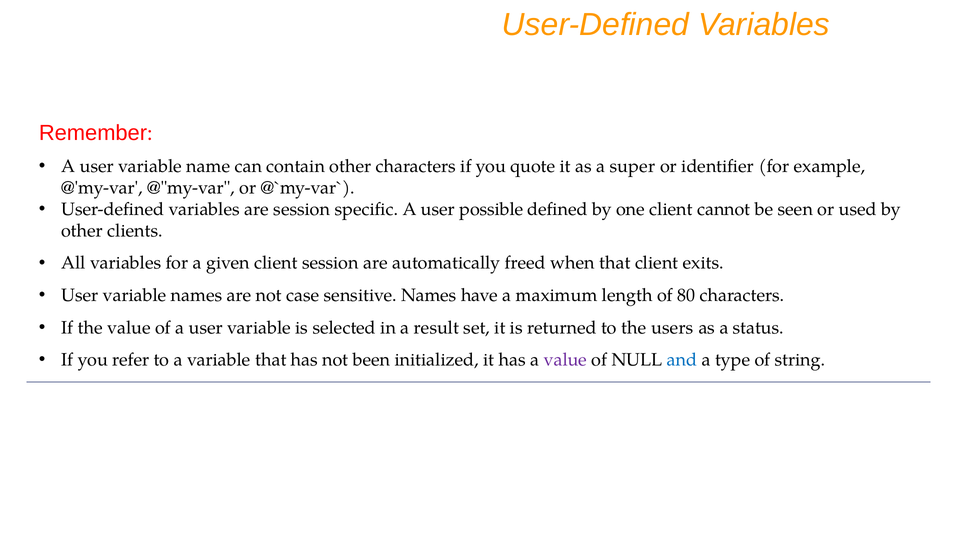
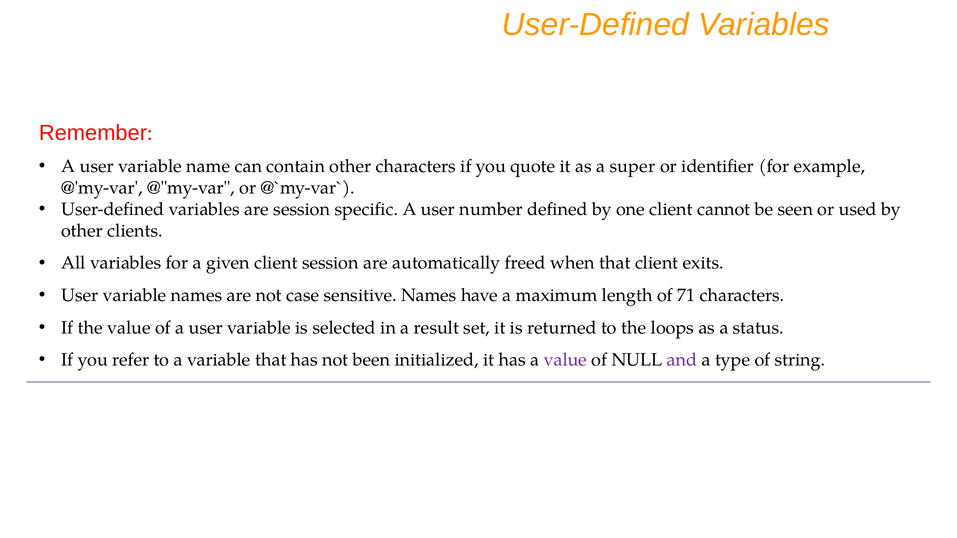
possible: possible -> number (491, 209)
80: 80 -> 71 (686, 296)
users: users -> loops (672, 328)
and colour: blue -> purple (682, 360)
